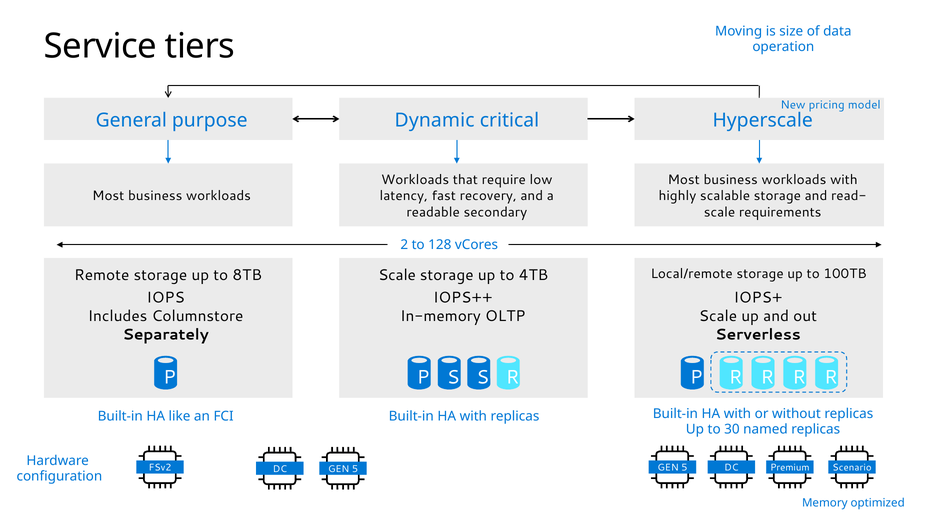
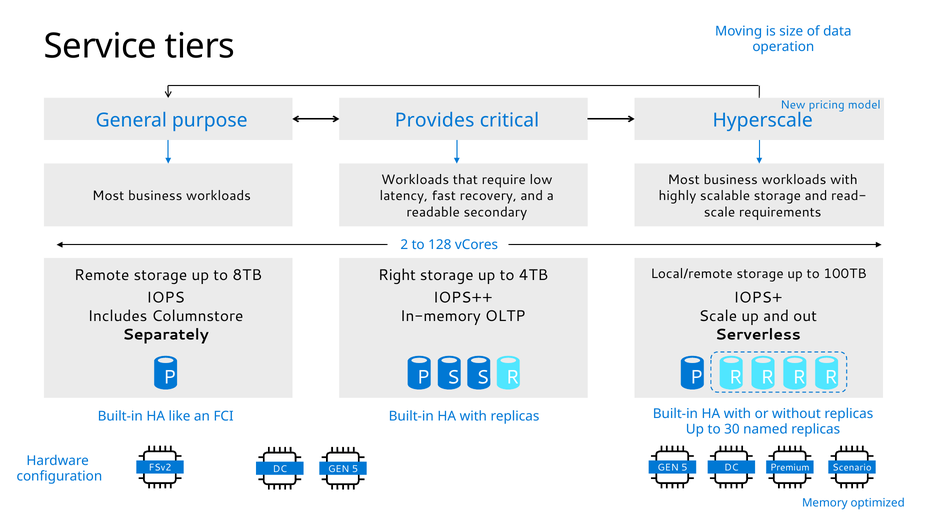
Dynamic: Dynamic -> Provides (435, 120)
Scale: Scale -> Right (397, 275)
